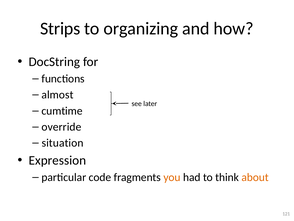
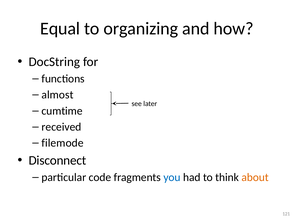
Strips: Strips -> Equal (60, 28)
override: override -> received (61, 127)
situation: situation -> filemode (63, 143)
Expression: Expression -> Disconnect (57, 160)
you colour: orange -> blue (172, 177)
